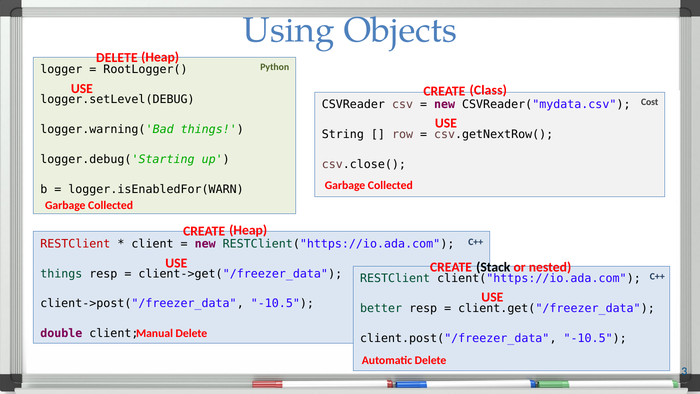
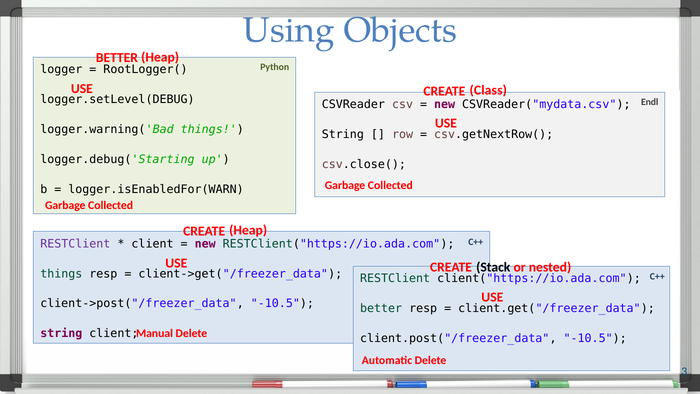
DELETE: DELETE -> BETTER (117, 58)
Cost: Cost -> Endl (650, 102)
RESTClient colour: red -> purple (75, 244)
double: double -> string (61, 333)
